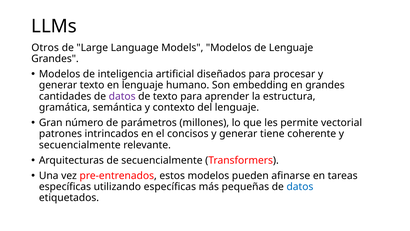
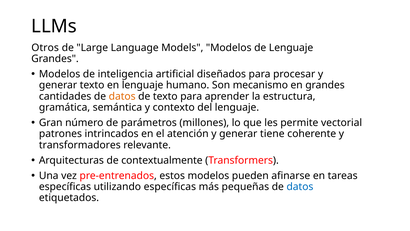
embedding: embedding -> mecanismo (260, 85)
datos colour: purple -> orange (122, 96)
concisos: concisos -> atención (188, 134)
secuencialmente: secuencialmente -> transformadores (80, 145)
de secuencialmente: secuencialmente -> contextualmente (162, 160)
